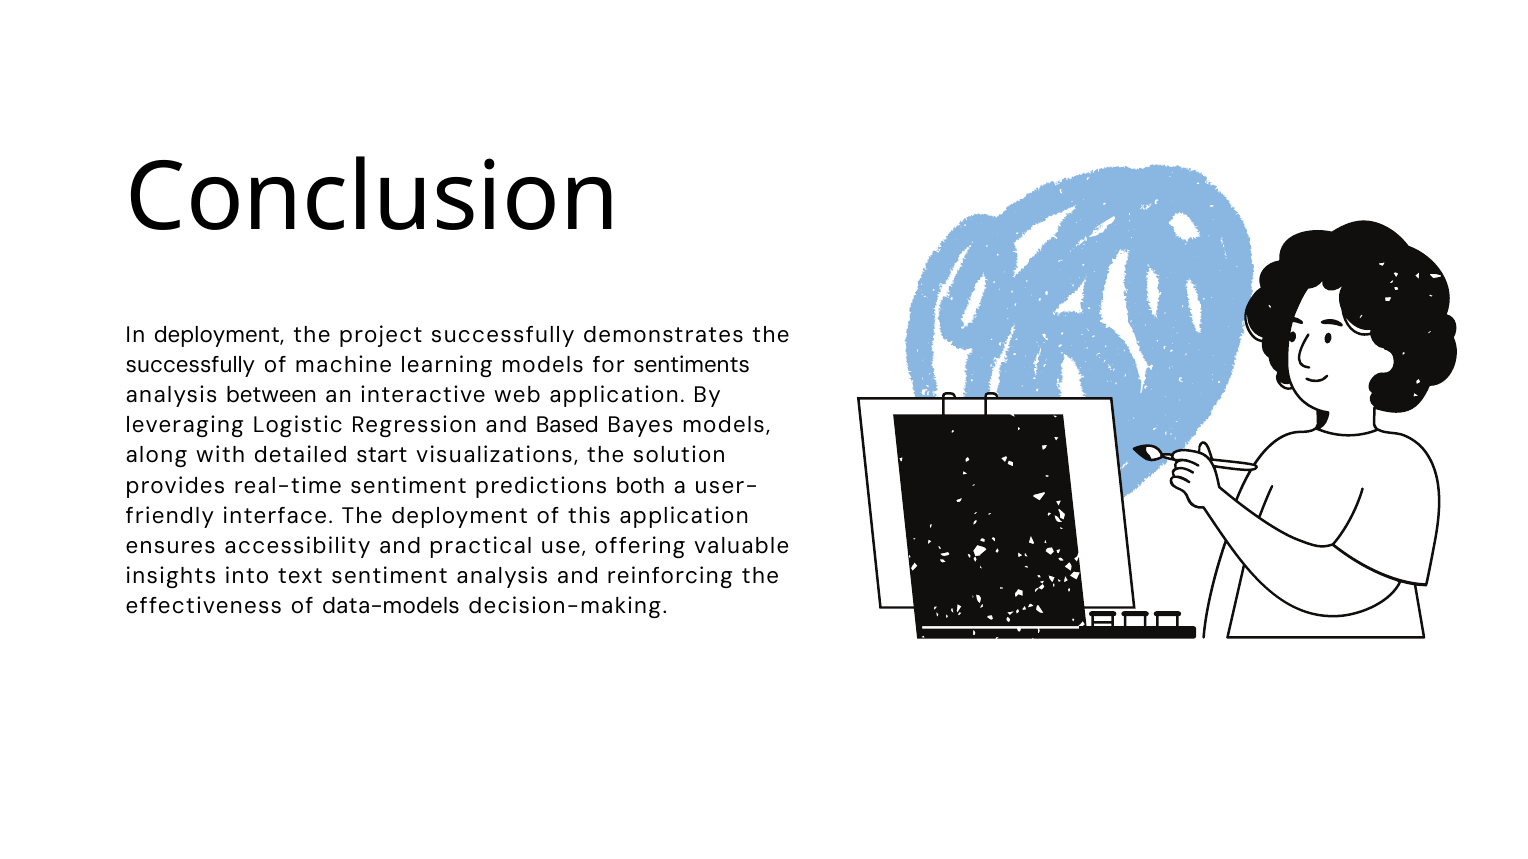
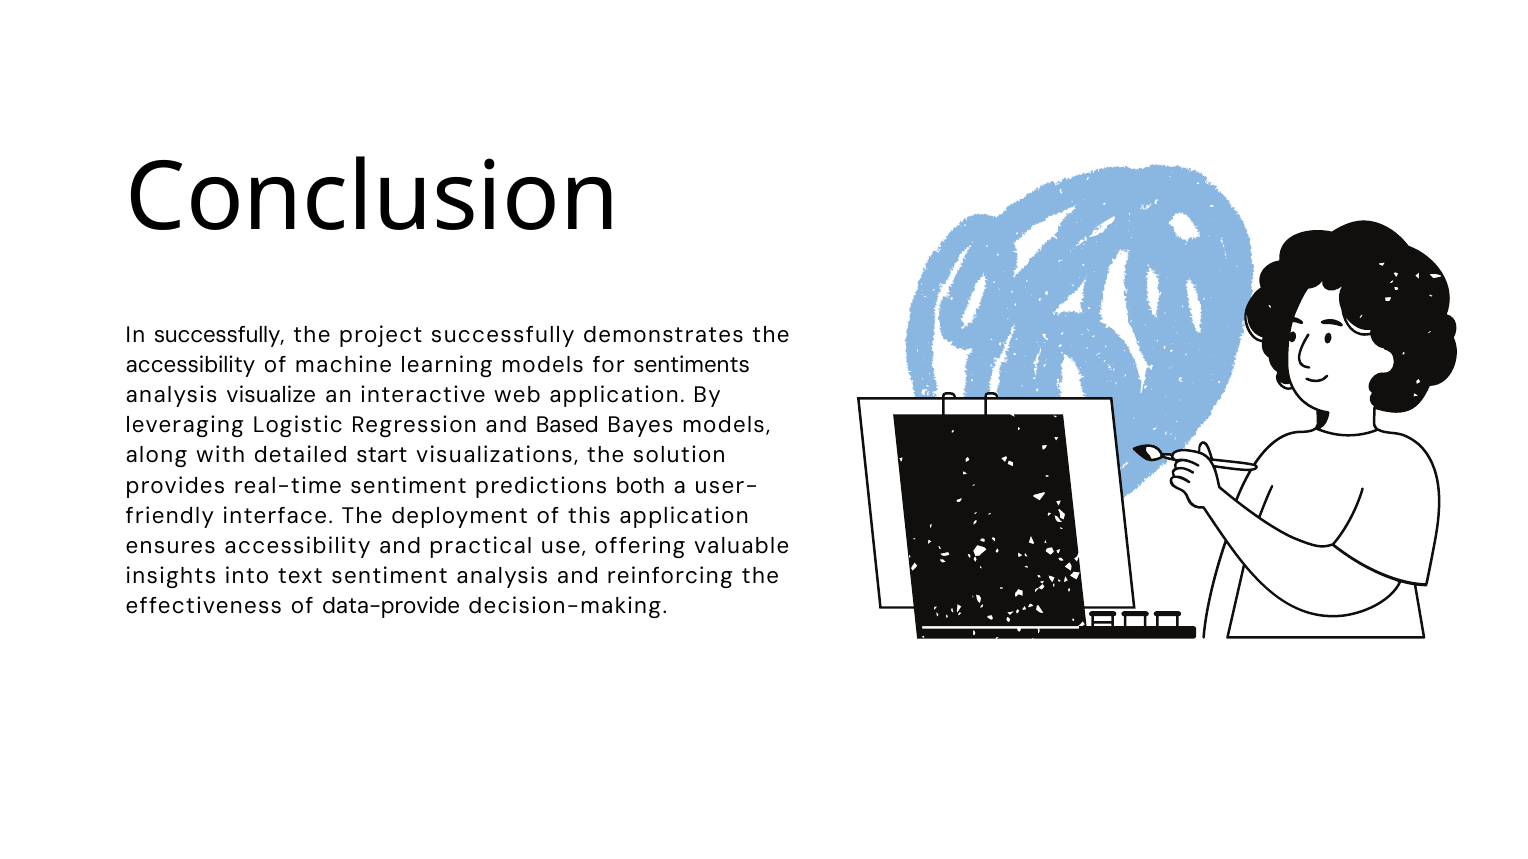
In deployment: deployment -> successfully (219, 335)
successfully: successfully -> accessibility (190, 365)
between: between -> visualize (271, 395)
data-models: data-models -> data-provide (391, 606)
